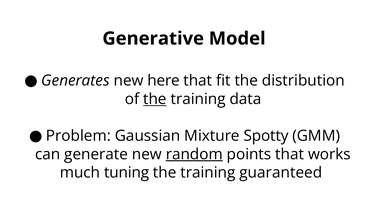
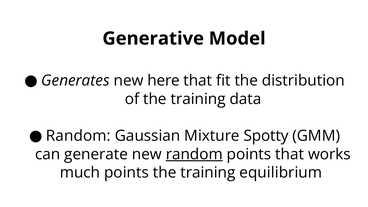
the underline: present -> none (155, 99)
Problem: Problem -> Random (78, 136)
much tuning: tuning -> points (127, 173)
guaranteed: guaranteed -> equilibrium (281, 173)
